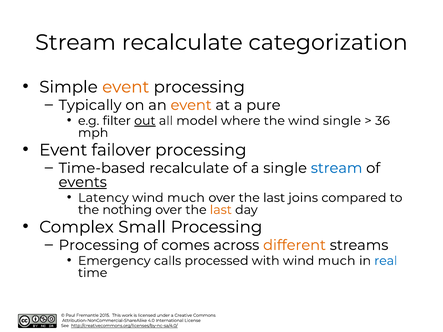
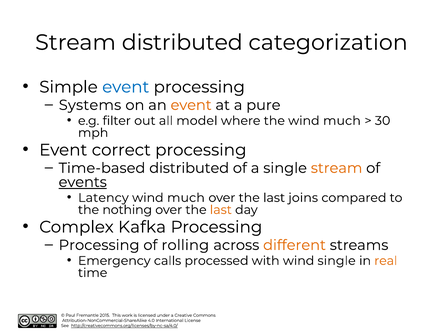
Stream recalculate: recalculate -> distributed (182, 43)
event colour: orange -> blue (126, 87)
Typically: Typically -> Systems (90, 105)
out underline: present -> none (145, 121)
the wind single: single -> much (342, 121)
36: 36 -> 30 (383, 121)
failover: failover -> correct (121, 150)
Time-based recalculate: recalculate -> distributed (189, 168)
stream colour: blue -> orange (337, 168)
Small: Small -> Kafka (142, 227)
comes: comes -> rolling (185, 245)
with wind much: much -> single (337, 261)
real colour: blue -> orange (386, 261)
